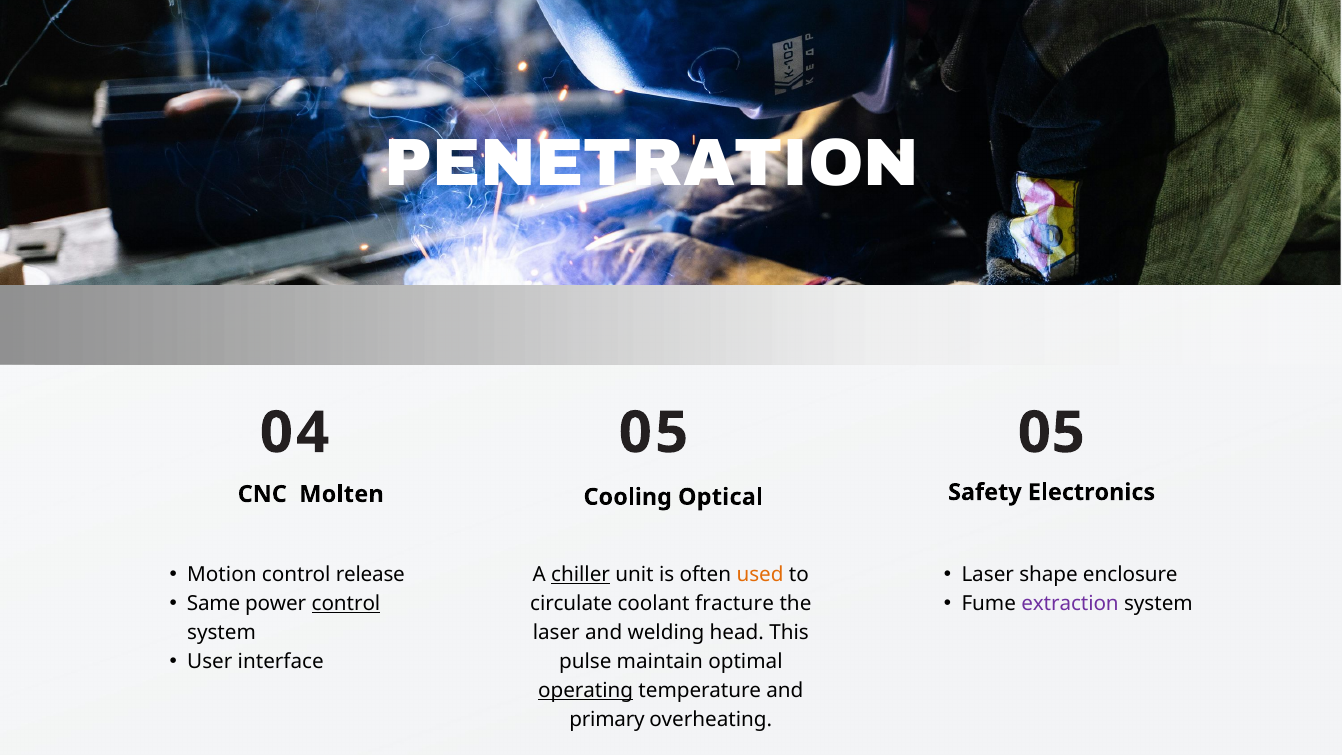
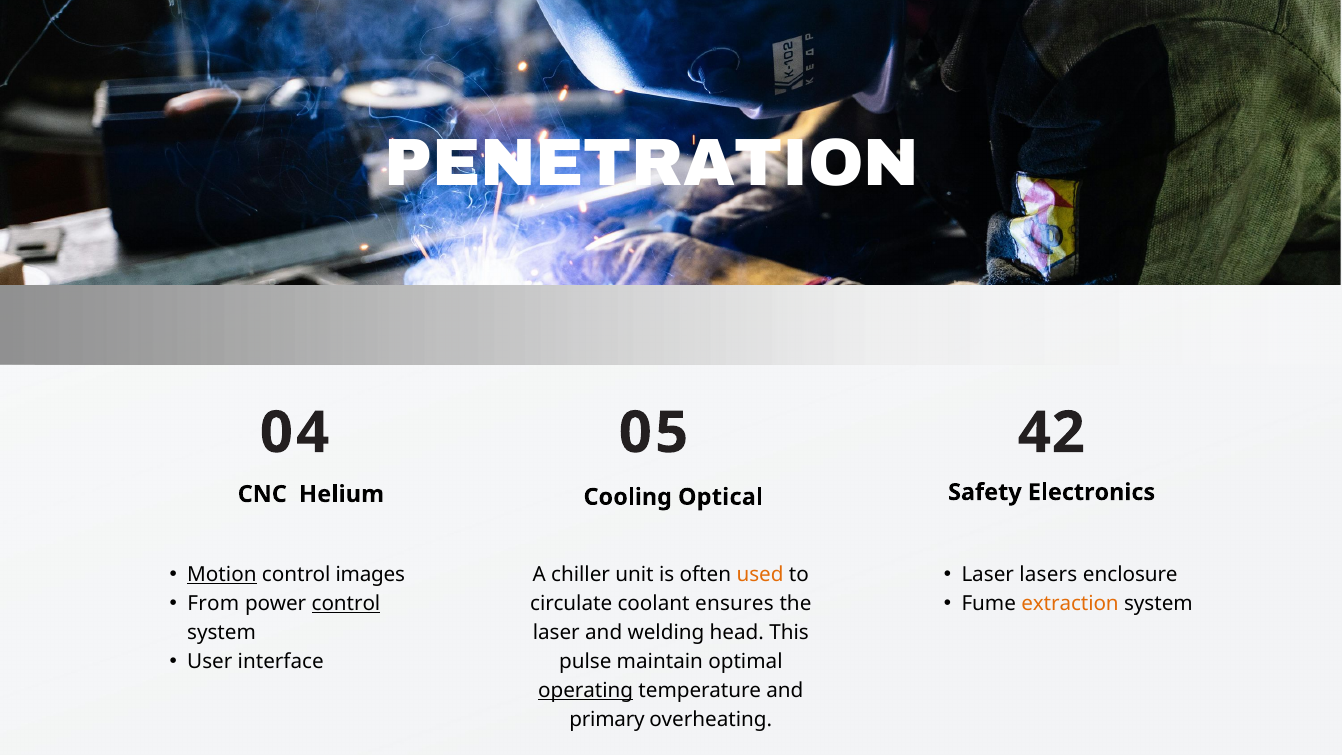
05 05: 05 -> 42 (1051, 433)
Molten: Molten -> Helium (342, 494)
Motion underline: none -> present (222, 575)
release: release -> images (370, 575)
shape: shape -> lasers (1048, 575)
chiller underline: present -> none (581, 575)
Same: Same -> From (213, 604)
extraction colour: purple -> orange (1070, 604)
fracture: fracture -> ensures (734, 604)
